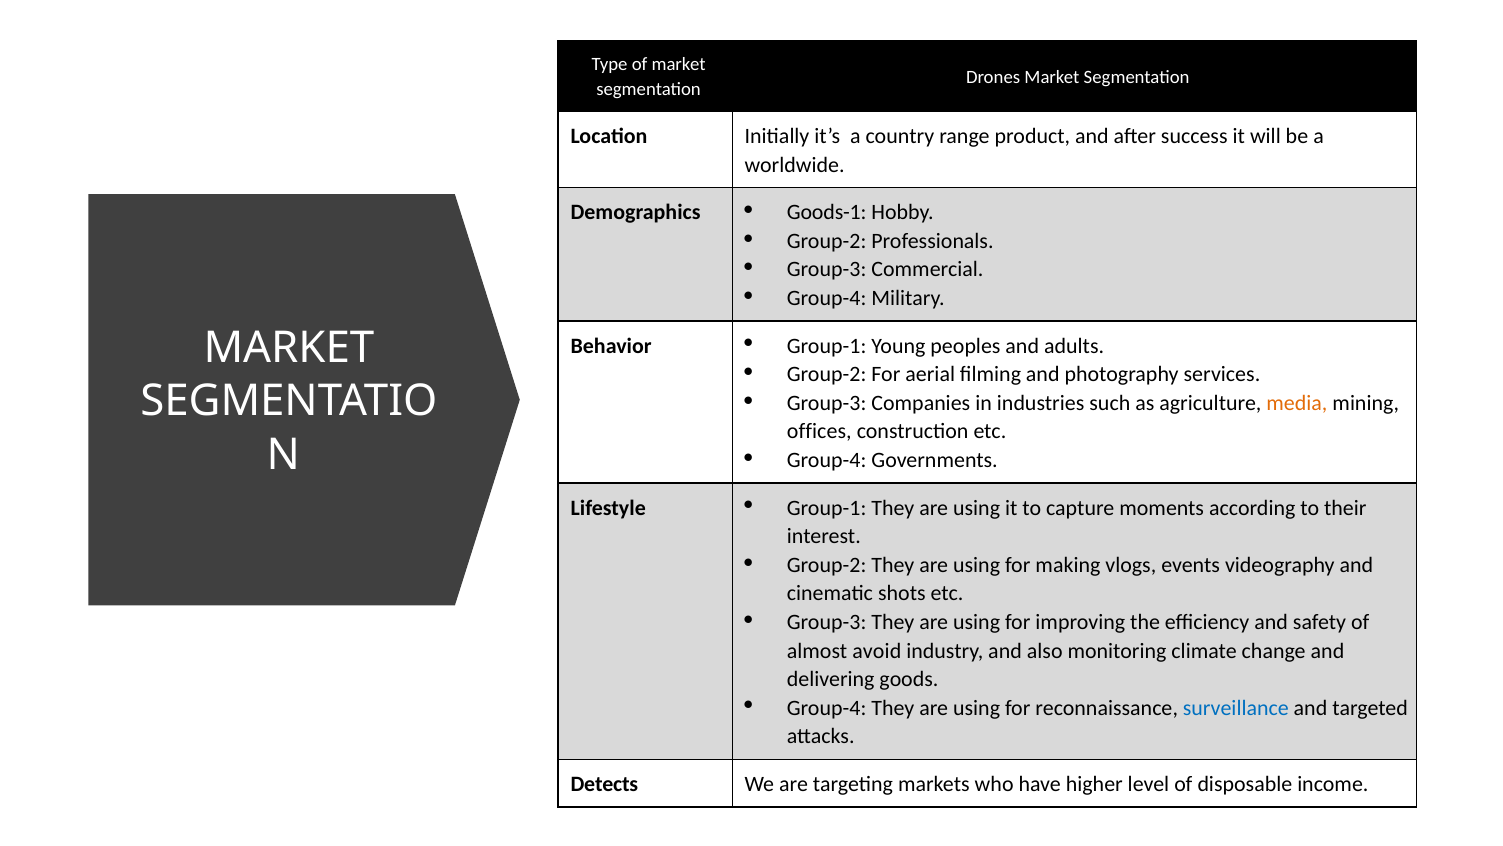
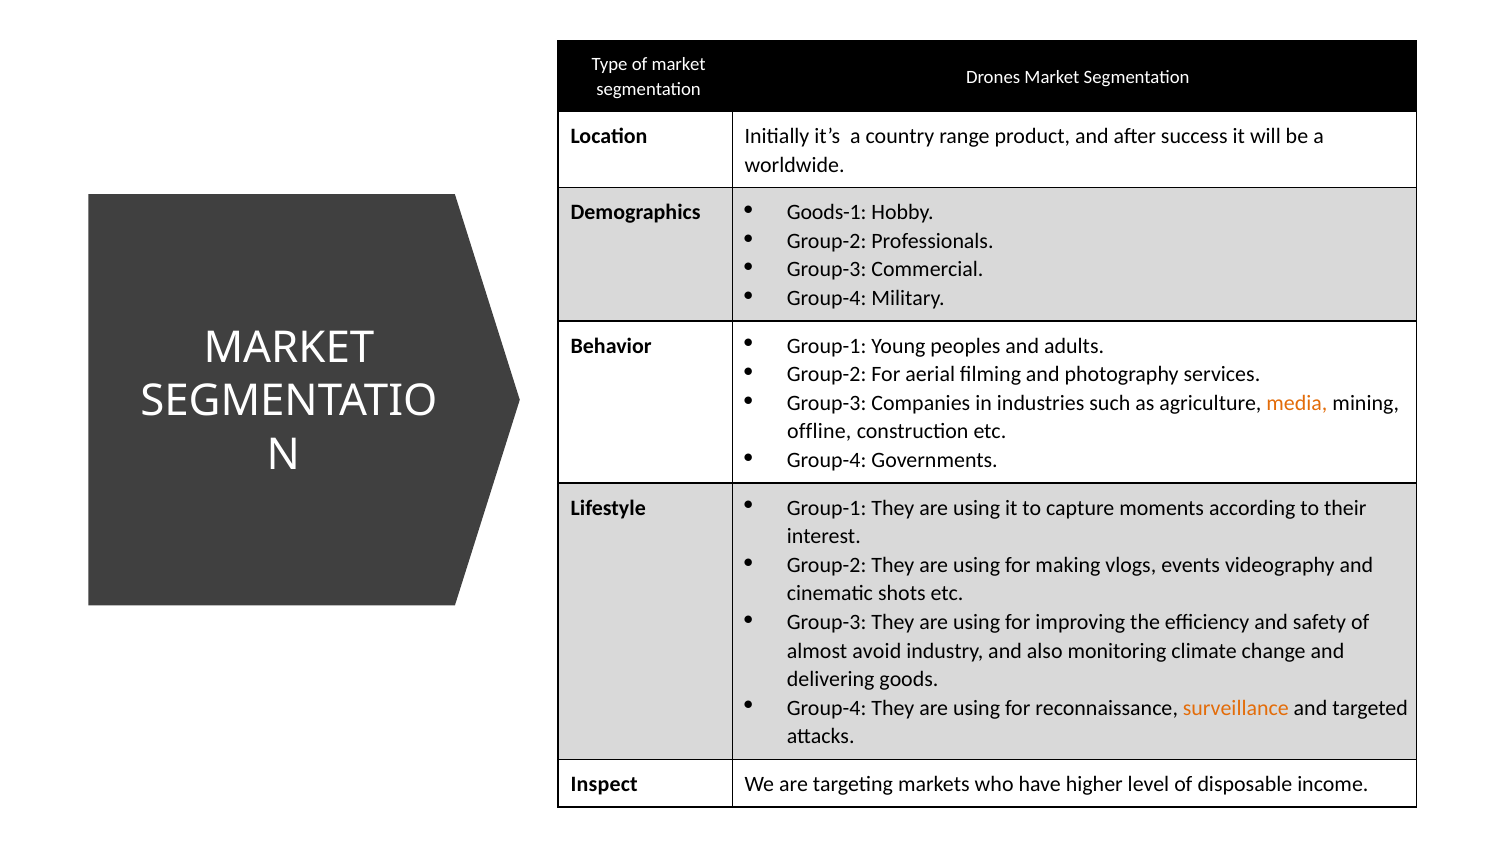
offices: offices -> offline (819, 431)
surveillance colour: blue -> orange (1236, 707)
Detects: Detects -> Inspect (604, 784)
